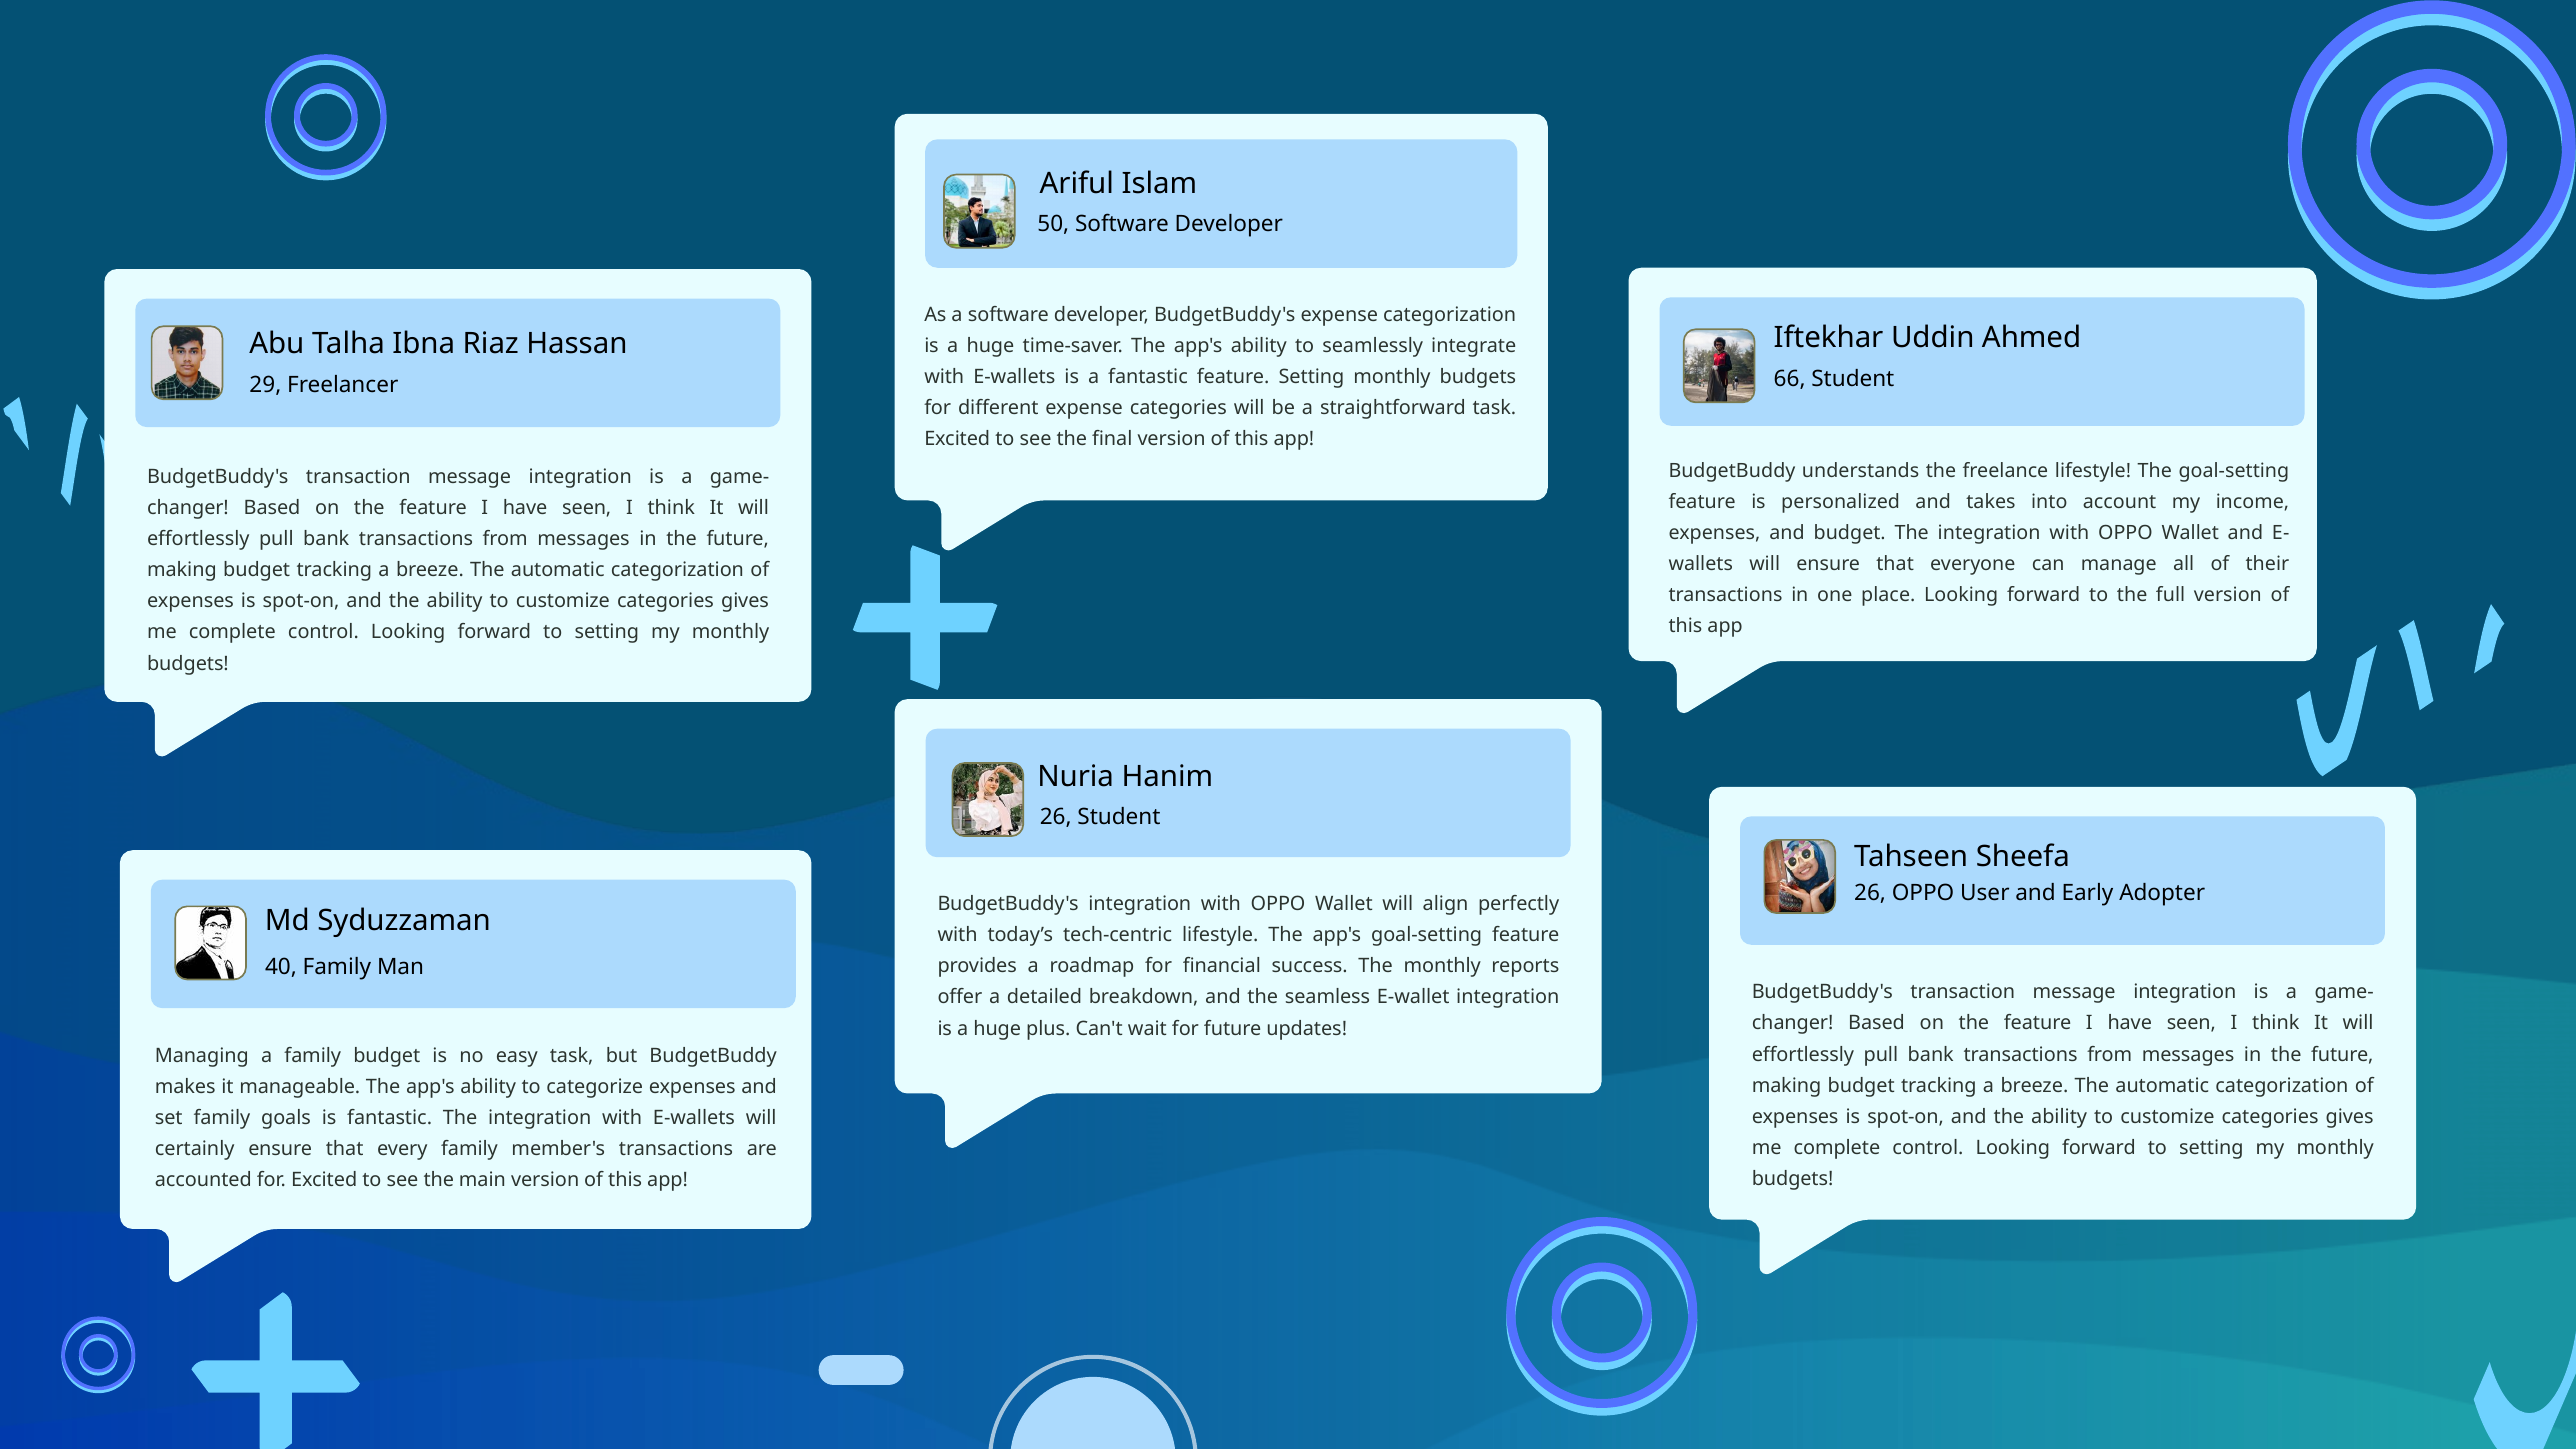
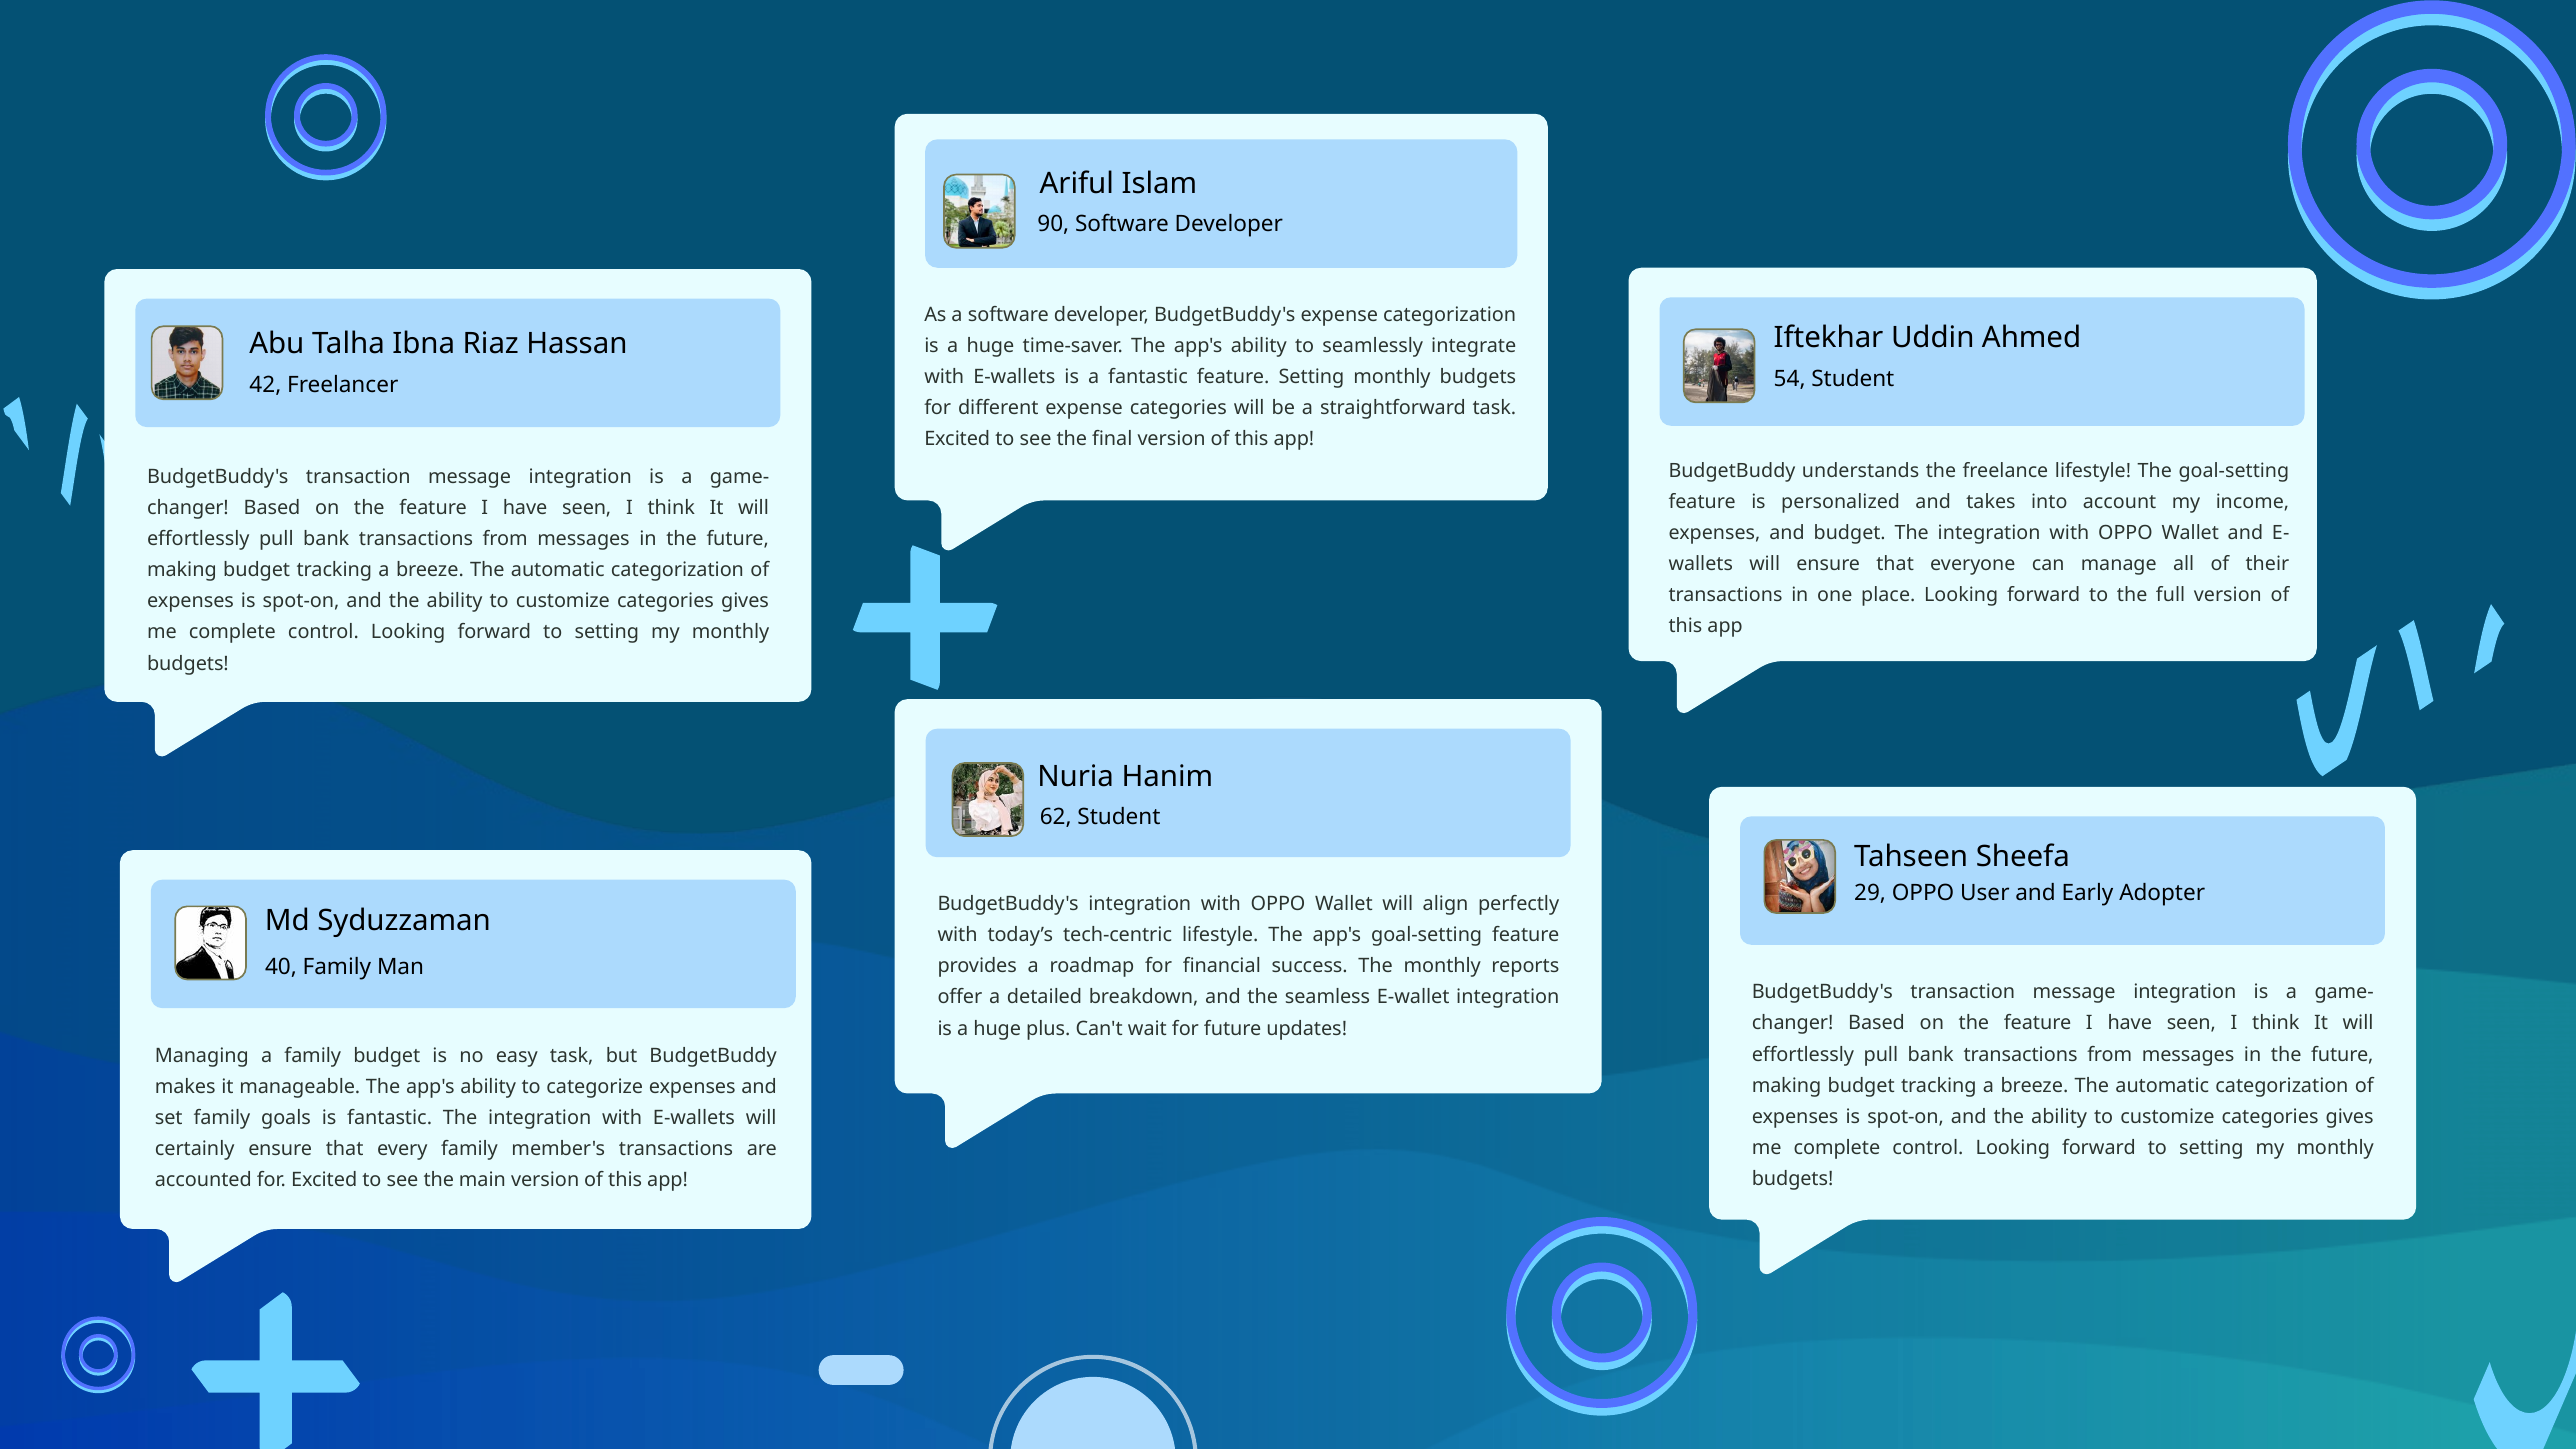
50: 50 -> 90 (1053, 224)
66: 66 -> 54 (1790, 379)
29: 29 -> 42 (265, 385)
26: 26 -> 62 (1056, 817)
26: 26 -> 29 (1870, 893)
